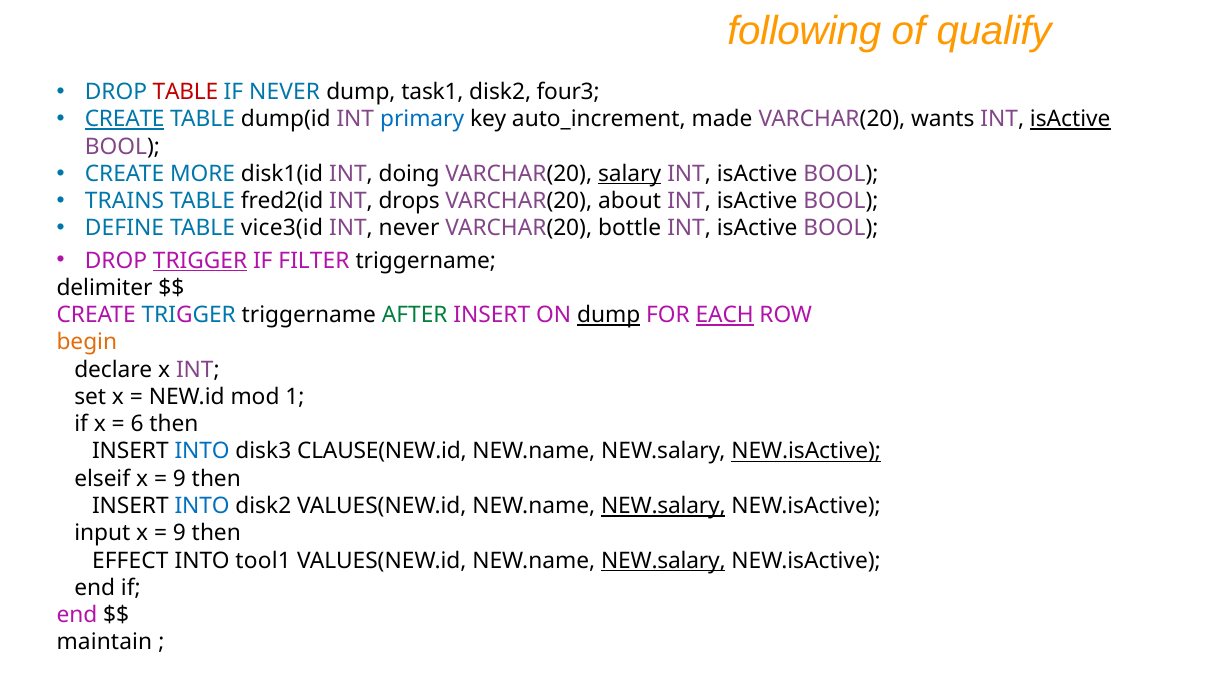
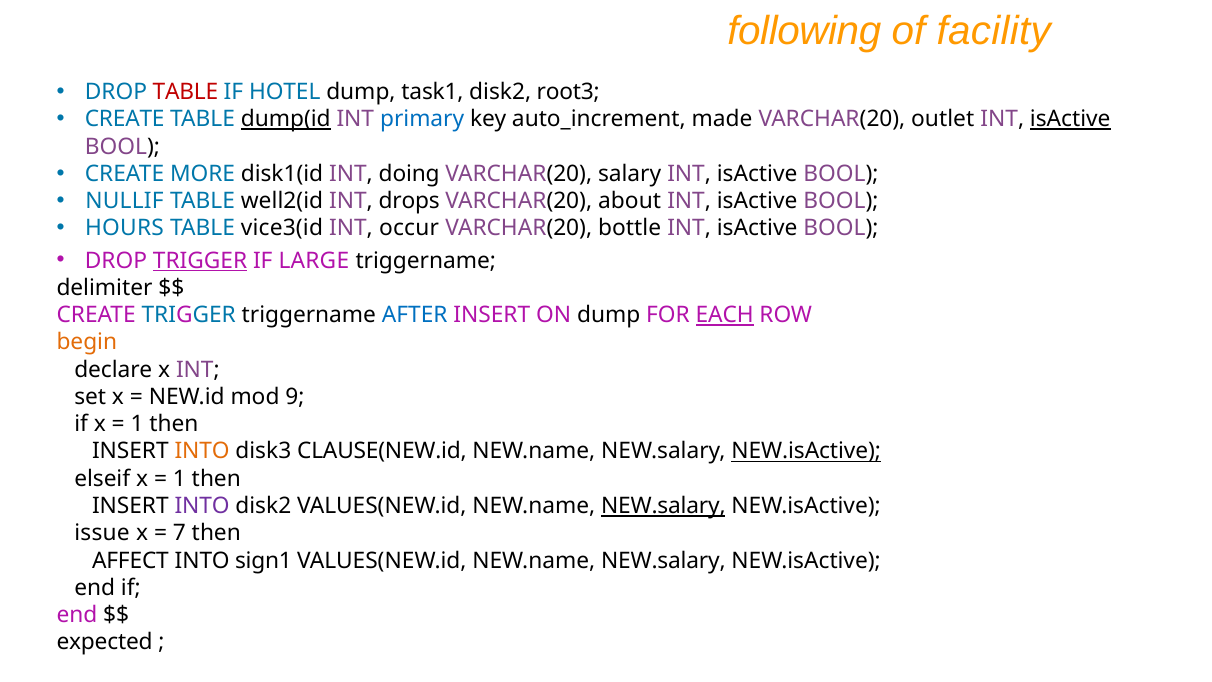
qualify: qualify -> facility (994, 32)
IF NEVER: NEVER -> HOTEL (285, 92)
four3: four3 -> root3 (568, 92)
CREATE underline: present -> none (125, 119)
dump(id underline: none -> present (286, 119)
wants: wants -> outlet (943, 119)
salary underline: present -> none (630, 174)
TRAINS: TRAINS -> NULLIF (124, 201)
fred2(id: fred2(id -> well2(id (282, 201)
DEFINE: DEFINE -> HOURS (124, 228)
INT never: never -> occur (409, 228)
FILTER: FILTER -> LARGE (314, 260)
AFTER colour: green -> blue (415, 315)
dump underline: present -> none (609, 315)
1: 1 -> 9 (295, 397)
6: 6 -> 1 (137, 424)
INTO colour: blue -> orange (202, 451)
9: 9 -> 1 (179, 479)
INTO colour: blue -> purple (202, 506)
input: input -> issue (102, 533)
9: 9 -> 7 (179, 533)
EFFECT: EFFECT -> AFFECT (130, 560)
tool1: tool1 -> sign1 (263, 560)
NEW.salary underline: present -> none (663, 560)
maintain: maintain -> expected (105, 642)
